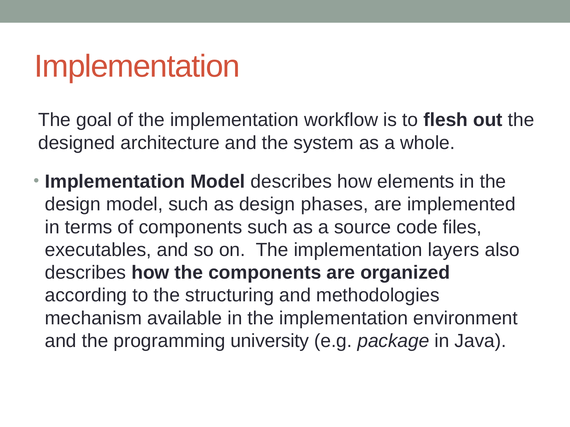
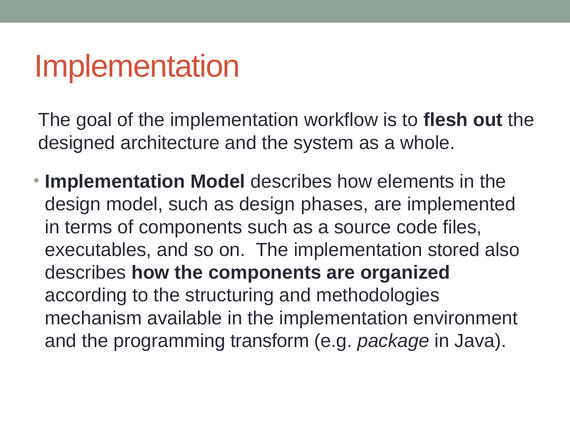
layers: layers -> stored (454, 250)
university: university -> transform (270, 341)
